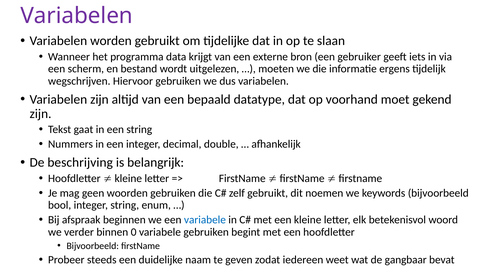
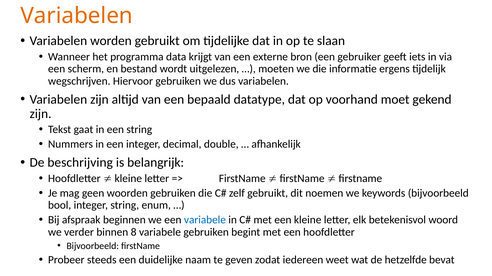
Variabelen colour: purple -> orange (77, 16)
0: 0 -> 8 (134, 233)
gangbaar: gangbaar -> hetzelfde (406, 260)
